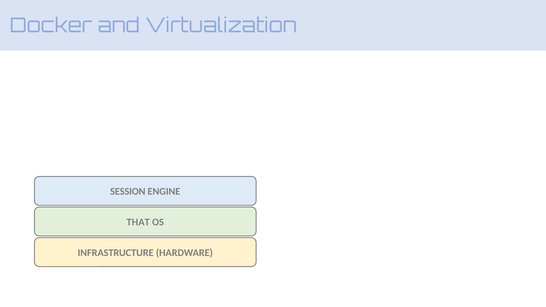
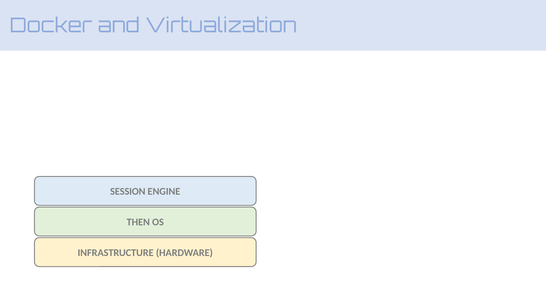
THAT: THAT -> THEN (138, 222)
